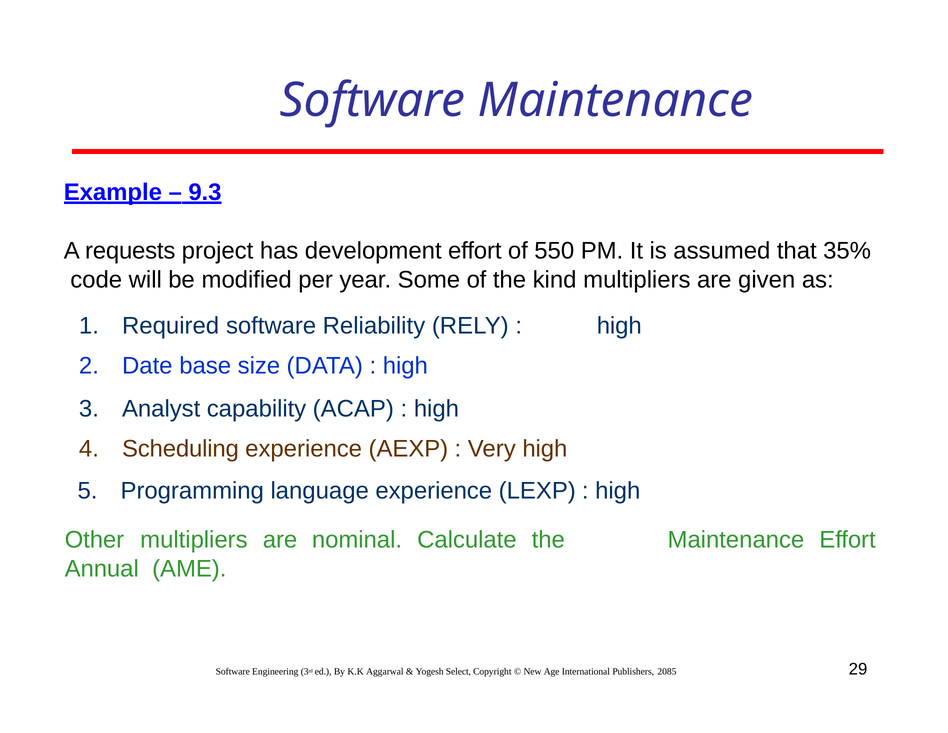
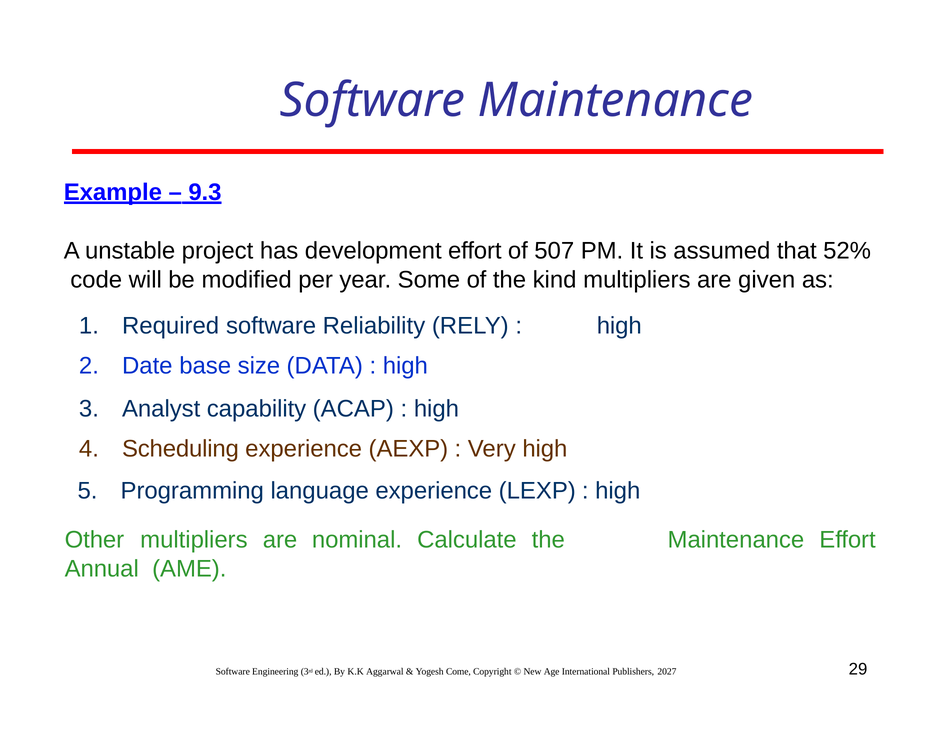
requests: requests -> unstable (130, 251)
550: 550 -> 507 (554, 251)
35%: 35% -> 52% (847, 251)
Select: Select -> Come (458, 671)
2085: 2085 -> 2027 (667, 671)
